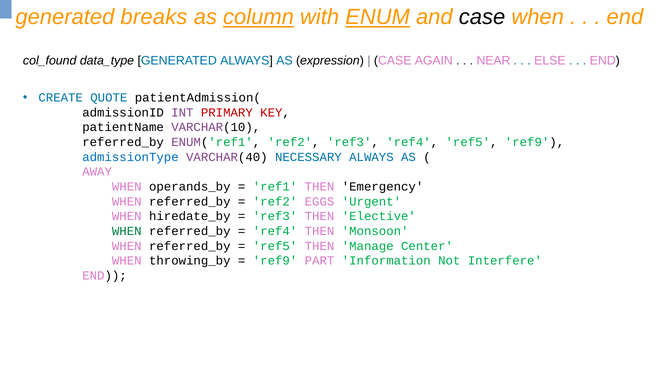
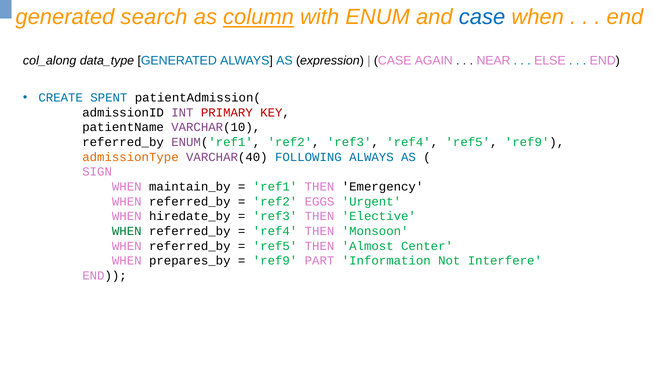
breaks: breaks -> search (154, 17)
ENUM underline: present -> none (378, 17)
case colour: black -> blue (482, 17)
col_found: col_found -> col_along (50, 61)
QUOTE: QUOTE -> SPENT (109, 98)
admissionType colour: blue -> orange (130, 157)
NECESSARY: NECESSARY -> FOLLOWING (308, 157)
AWAY: AWAY -> SIGN (97, 172)
operands_by: operands_by -> maintain_by (190, 187)
Manage: Manage -> Almost (368, 246)
throwing_by: throwing_by -> prepares_by (190, 261)
